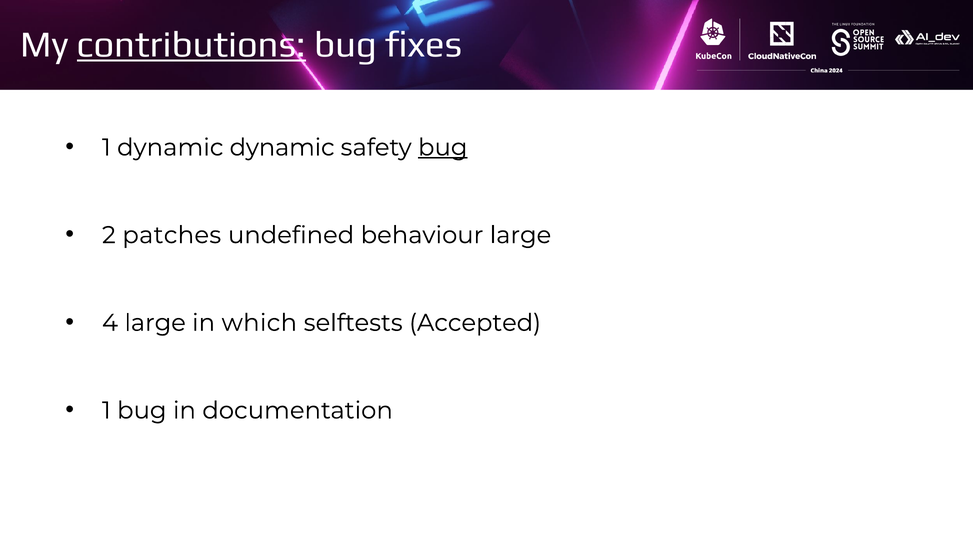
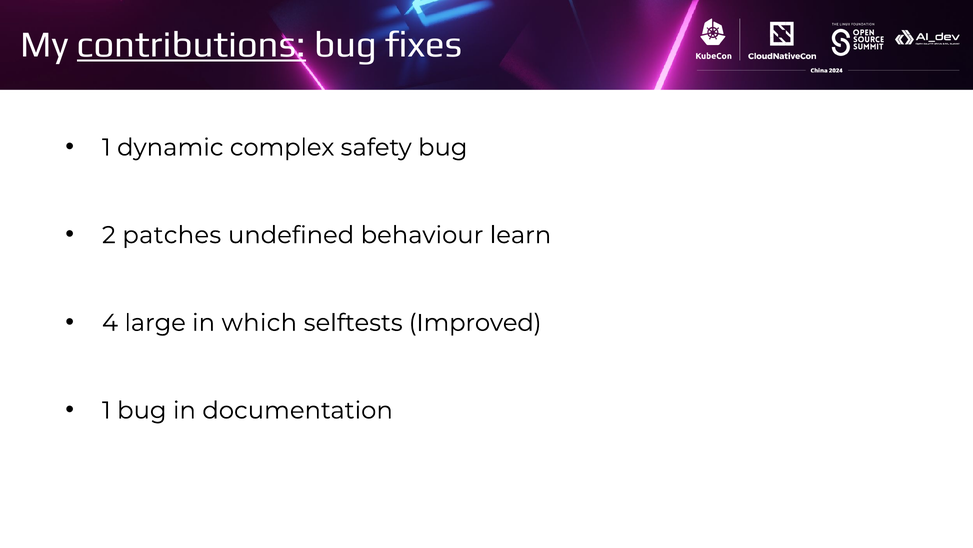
dynamic dynamic: dynamic -> complex (282, 147)
bug underline: present -> none (443, 147)
behaviour large: large -> learn (520, 235)
Accepted: Accepted -> Improved (475, 322)
